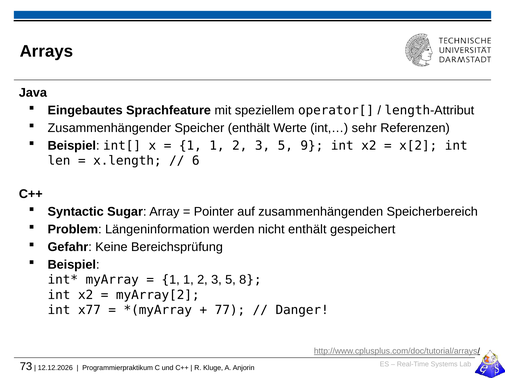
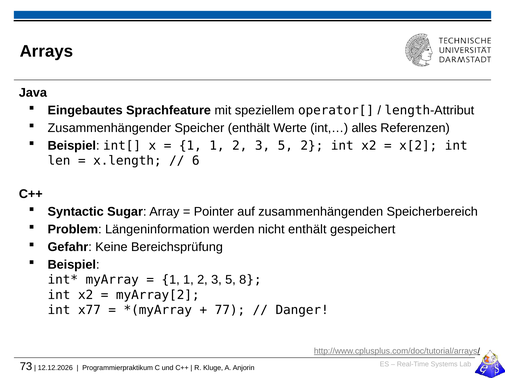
sehr: sehr -> alles (364, 128)
5 9: 9 -> 2 (312, 146)
